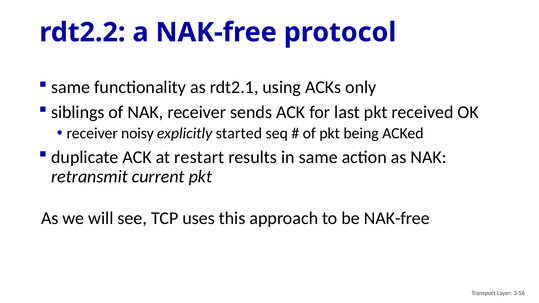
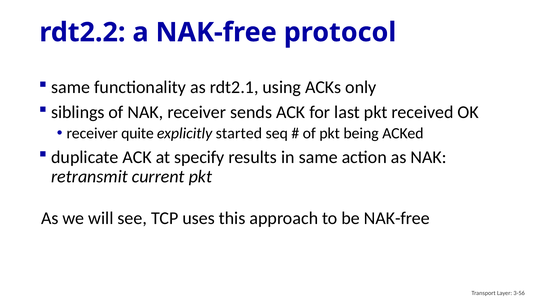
noisy: noisy -> quite (137, 133)
restart: restart -> specify (199, 157)
